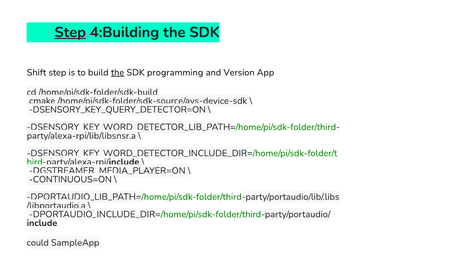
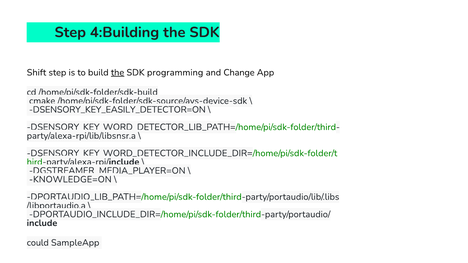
Step underline: present -> none (70, 32)
Version: Version -> Change (239, 73)
DSENSORY_KEY_QUERY_DETECTOR=ON: DSENSORY_KEY_QUERY_DETECTOR=ON -> DSENSORY_KEY_EASILY_DETECTOR=ON (117, 110)
CONTINUOUS=ON: CONTINUOUS=ON -> KNOWLEDGE=ON (70, 180)
